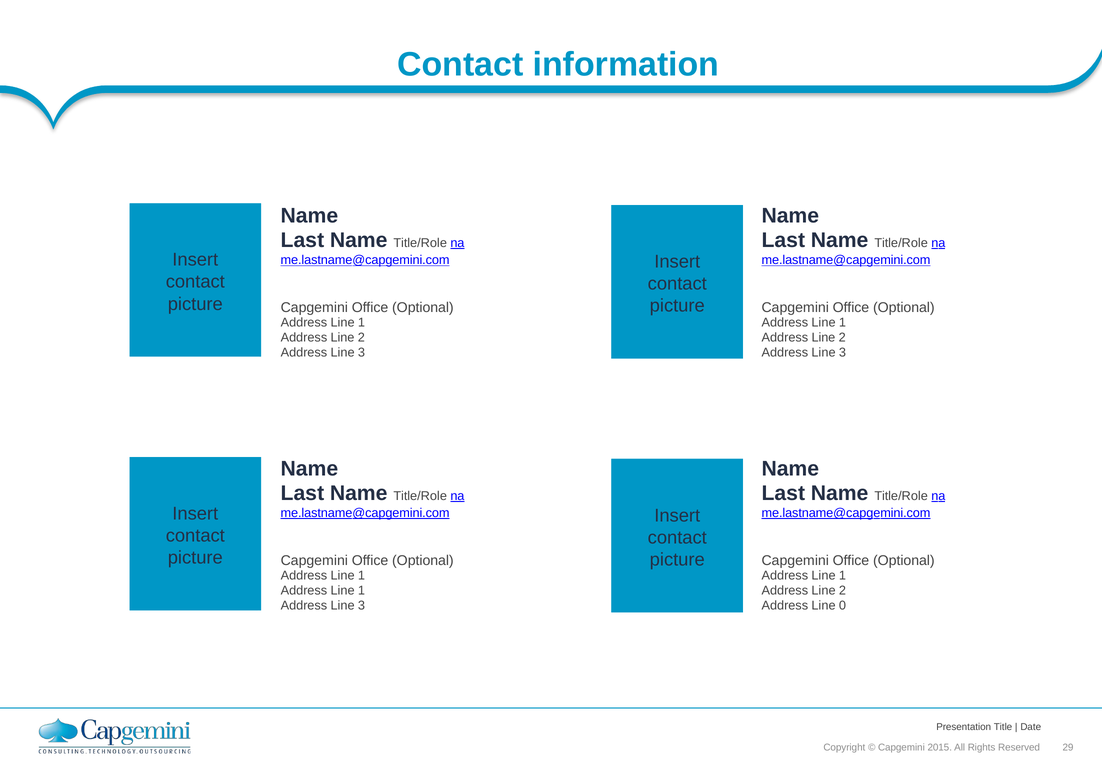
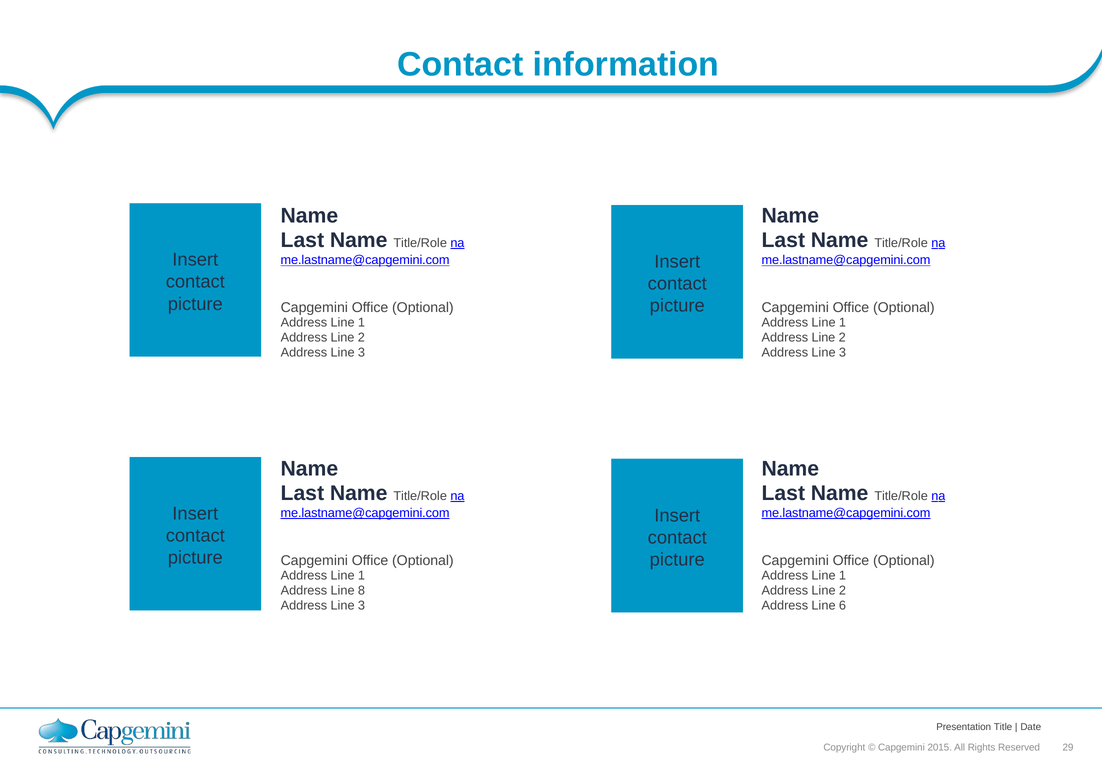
1: 1 -> 8 (361, 591)
0: 0 -> 6 (842, 606)
